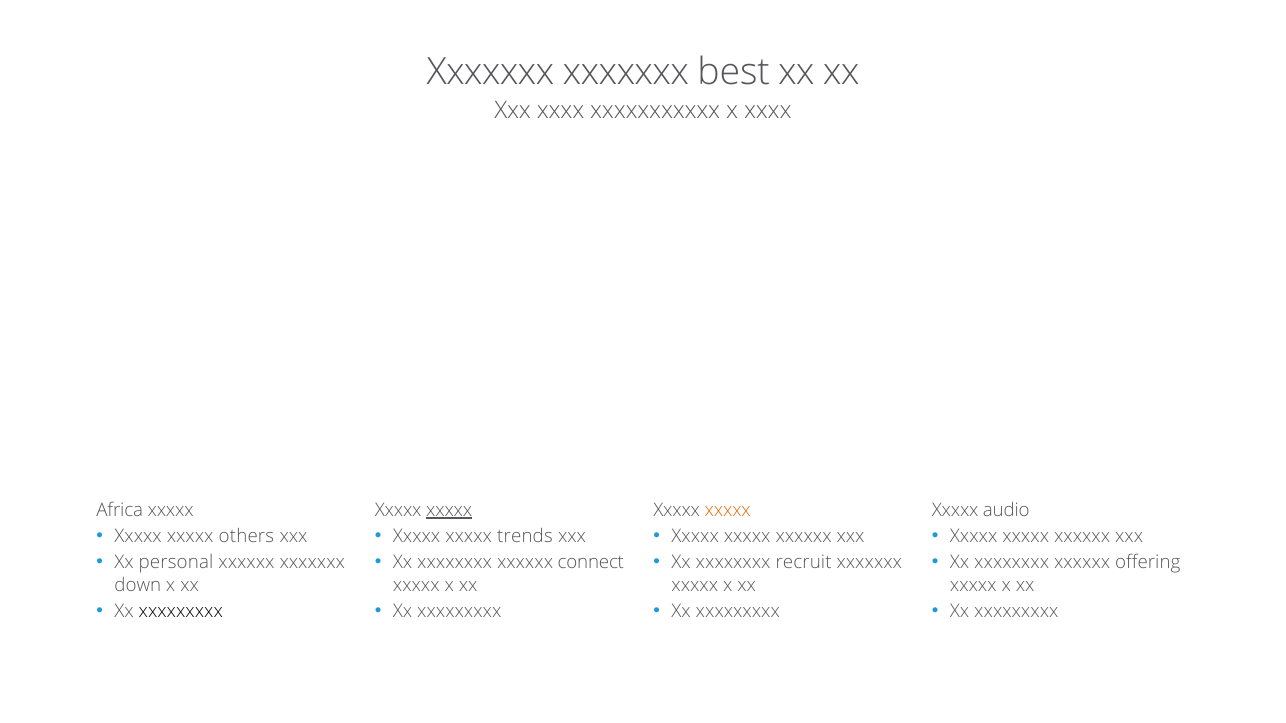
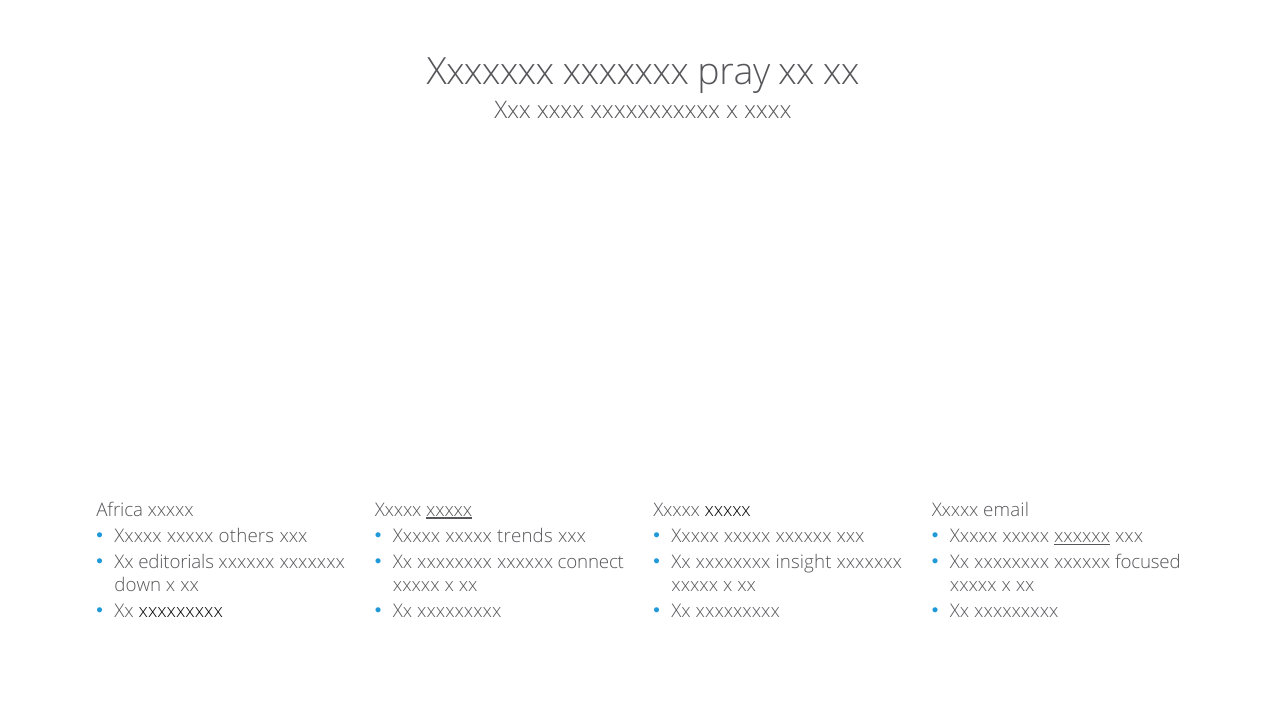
best: best -> pray (734, 72)
xxxxx colour: orange -> black (728, 510)
audio: audio -> email (1006, 510)
xxxxxx underline: none -> present (1082, 536)
recruit: recruit -> insight (804, 563)
offering: offering -> focused (1148, 563)
personal: personal -> editorials (176, 563)
